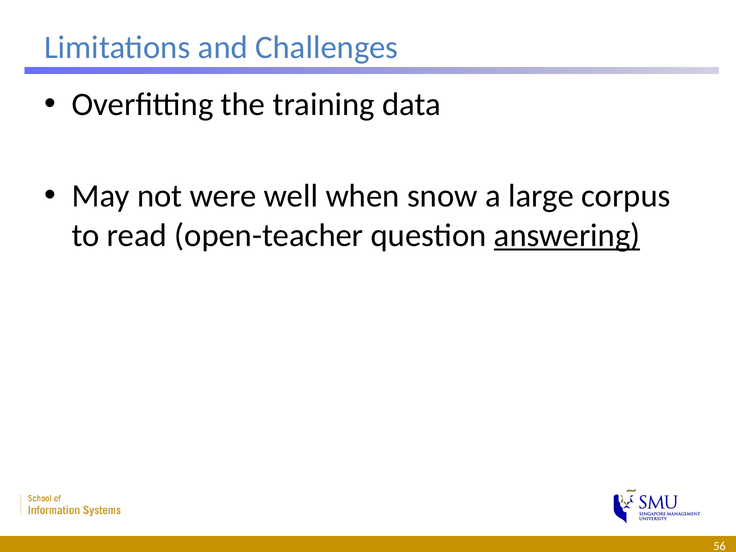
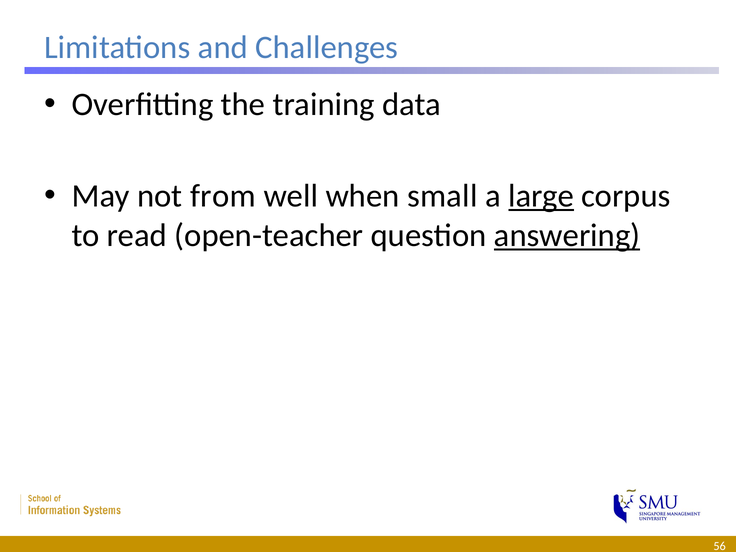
were: were -> from (223, 196)
snow: snow -> small (442, 196)
large underline: none -> present (541, 196)
